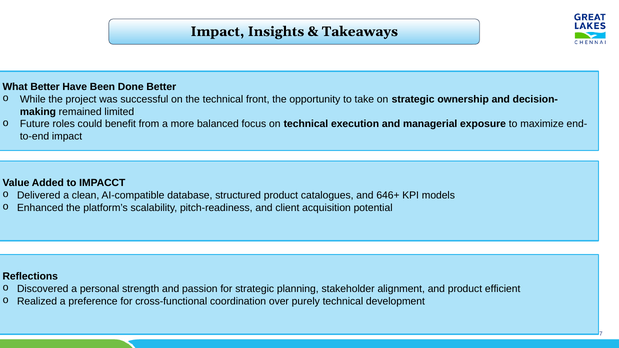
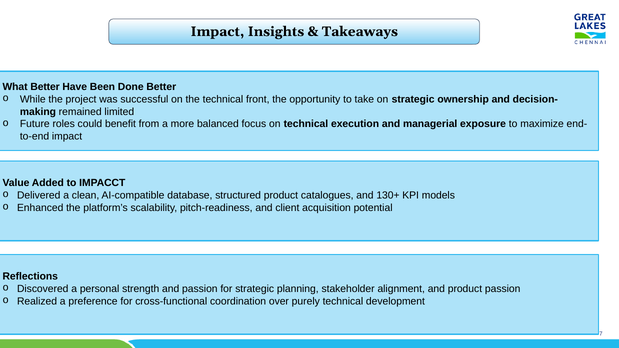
646+: 646+ -> 130+ (388, 195)
product efficient: efficient -> passion (503, 289)
